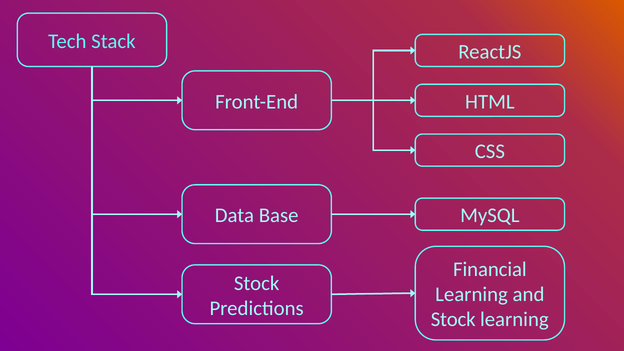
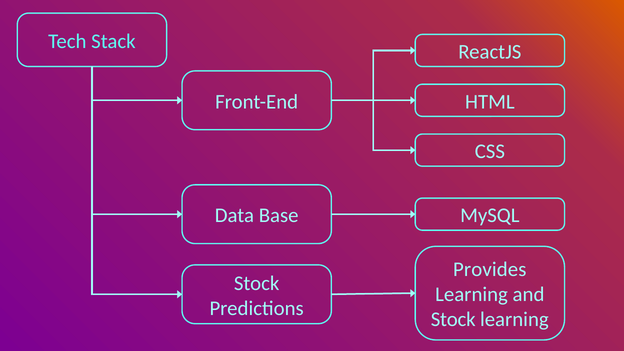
Financial: Financial -> Provides (490, 270)
